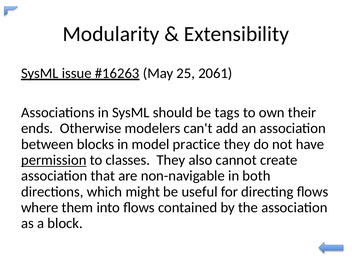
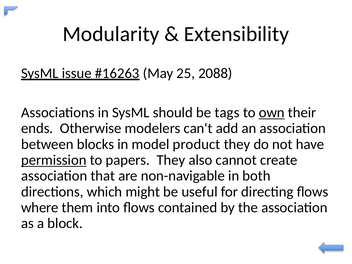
2061: 2061 -> 2088 (215, 73)
own underline: none -> present (272, 113)
practice: practice -> product (197, 144)
classes: classes -> papers (128, 160)
